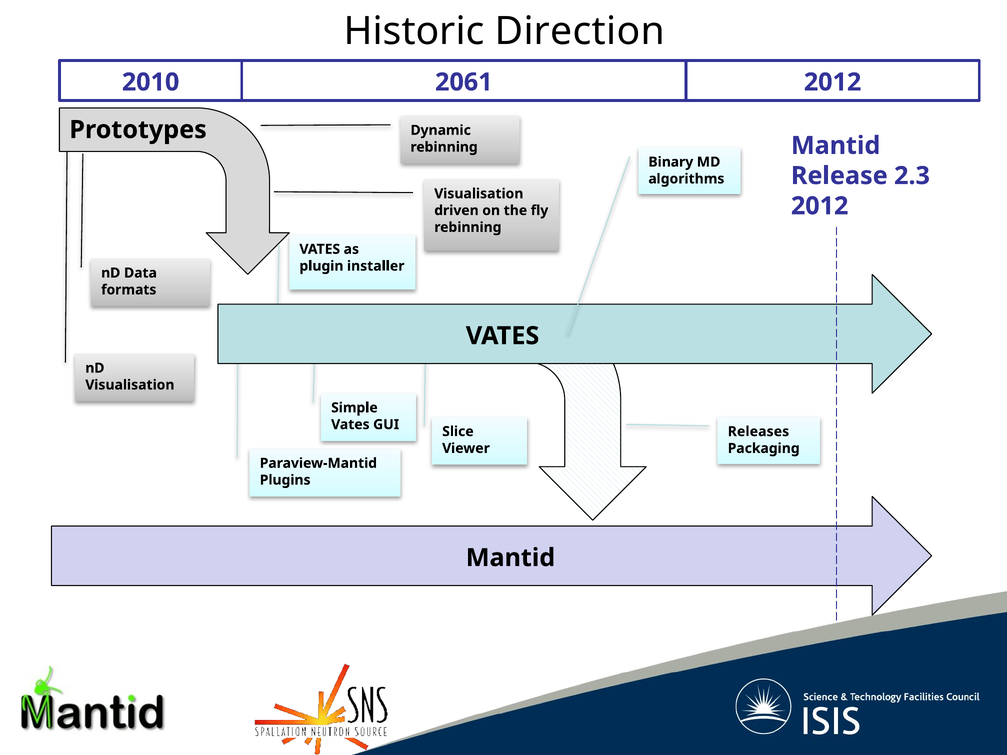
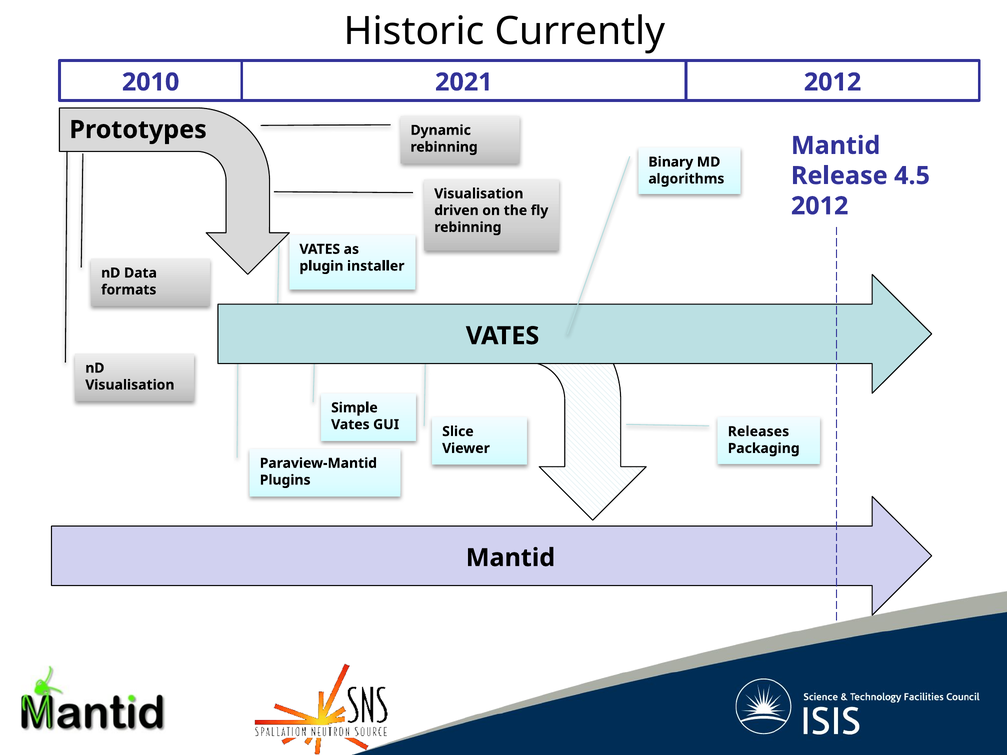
Direction: Direction -> Currently (580, 31)
2061: 2061 -> 2021 (464, 82)
2.3: 2.3 -> 4.5 (912, 176)
